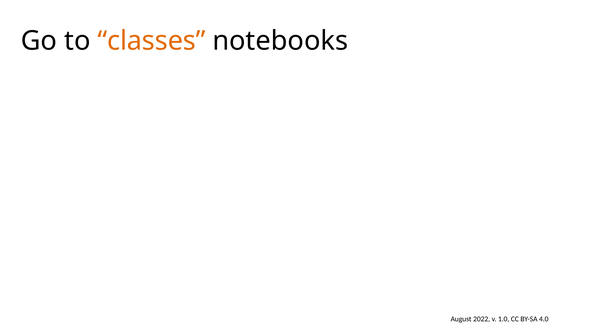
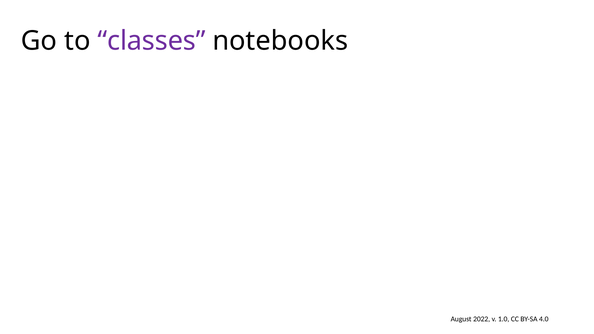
classes colour: orange -> purple (152, 41)
